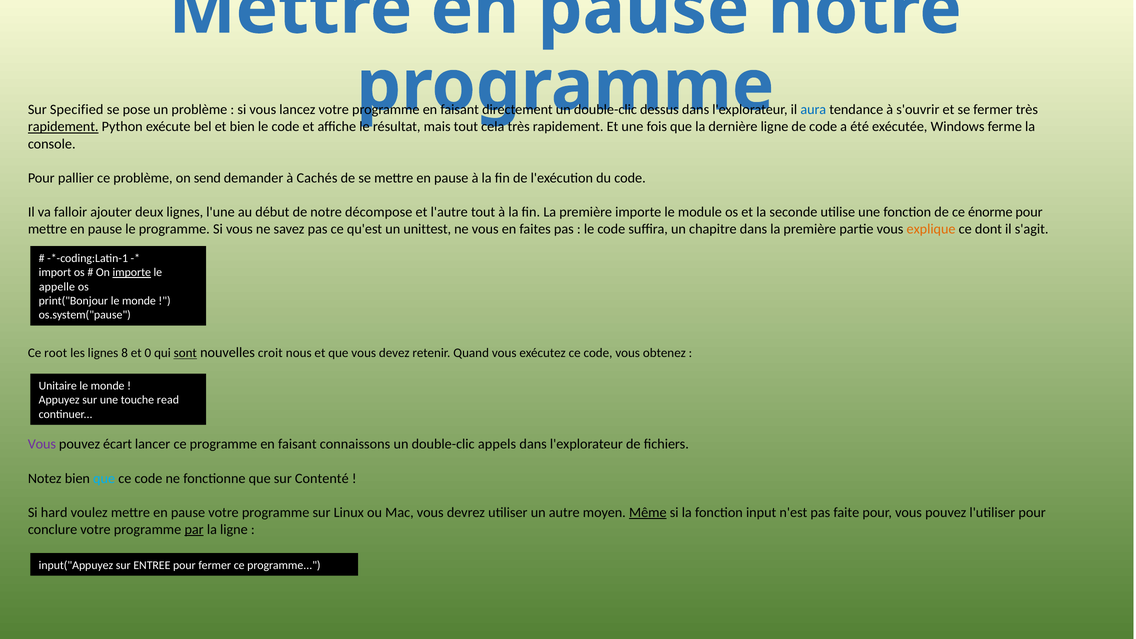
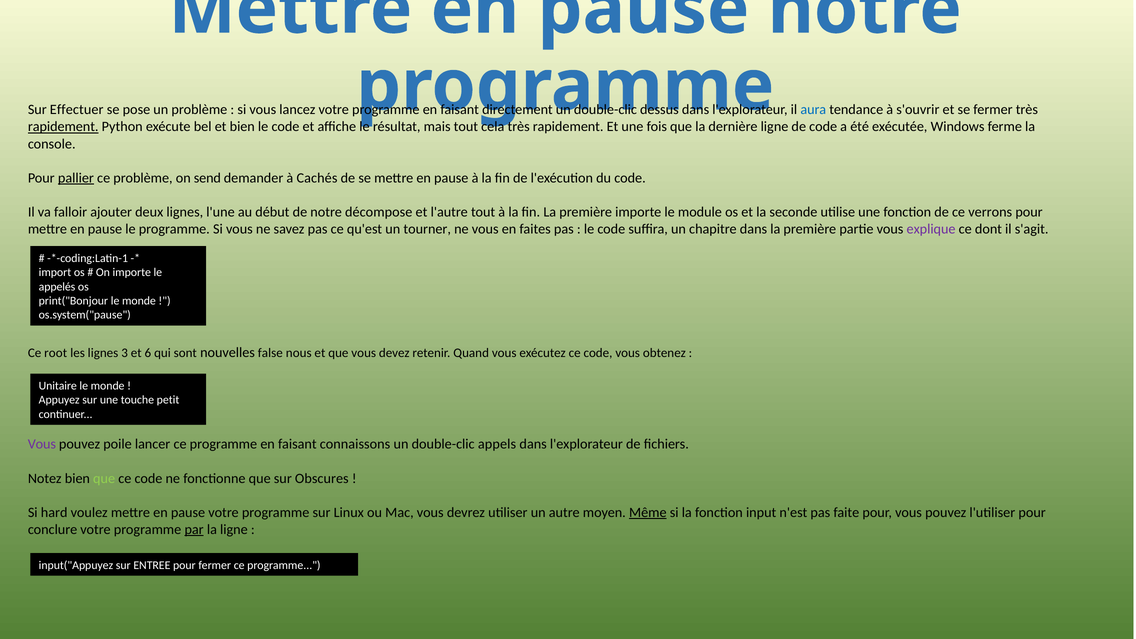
Specified: Specified -> Effectuer (77, 110)
pallier underline: none -> present (76, 178)
énorme: énorme -> verrons (990, 212)
unittest: unittest -> tourner (427, 229)
explique colour: orange -> purple (931, 229)
importe underline: present -> none (132, 272)
appelle: appelle -> appelés (57, 287)
8: 8 -> 3 (125, 353)
0: 0 -> 6 (148, 353)
sont underline: present -> none (185, 353)
croit: croit -> false (270, 353)
read: read -> petit (168, 400)
écart: écart -> poile (118, 444)
que colour: light blue -> light green (104, 478)
Contenté: Contenté -> Obscures (322, 478)
